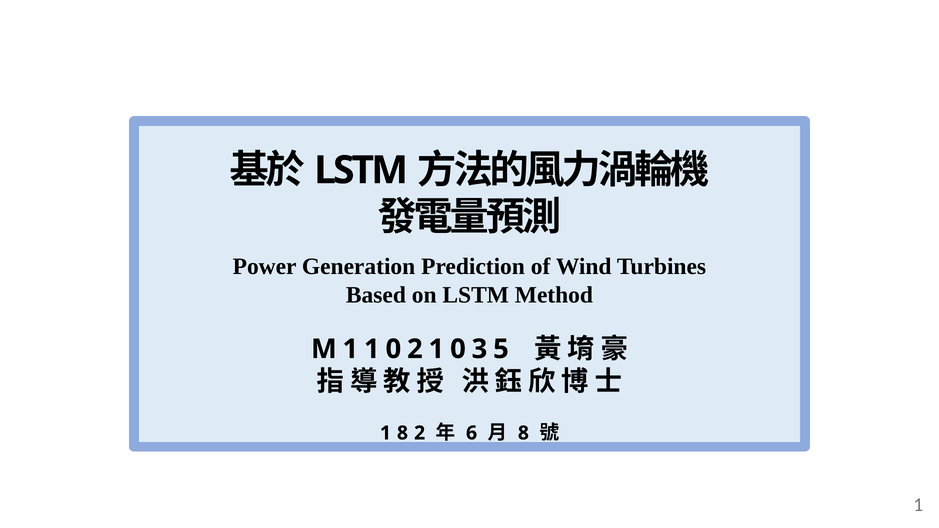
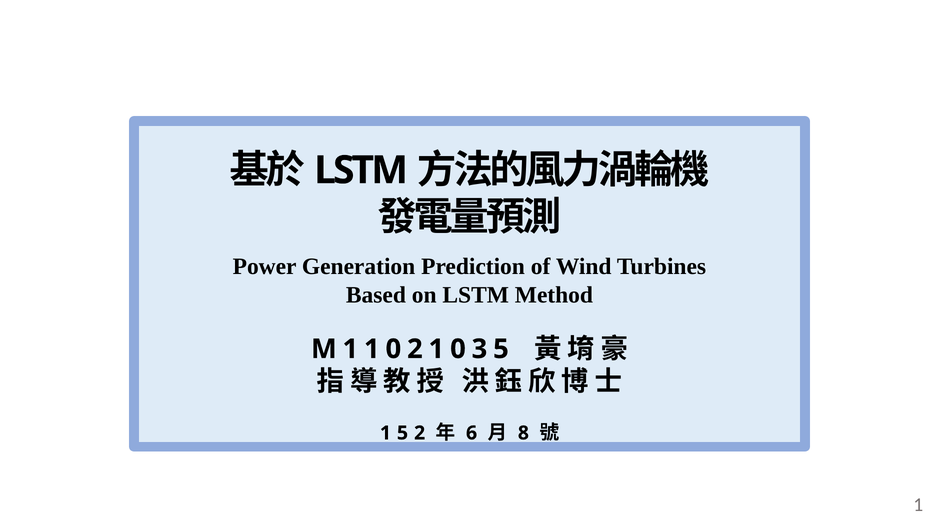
1 8: 8 -> 5 (402, 433)
